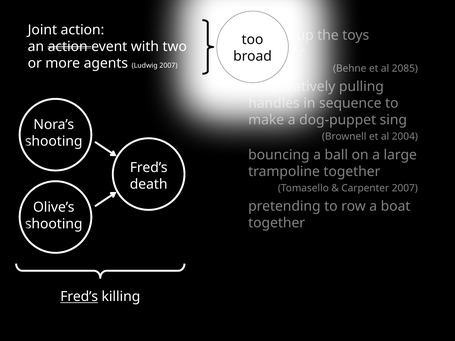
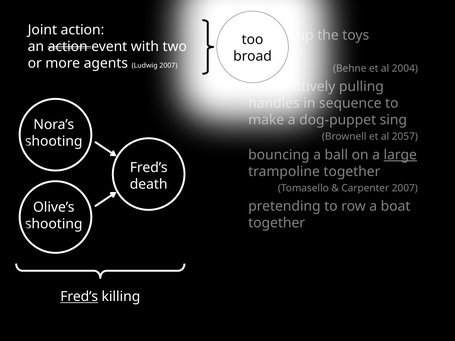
2085: 2085 -> 2004 (405, 69)
2004: 2004 -> 2057 (405, 137)
large underline: none -> present (400, 155)
